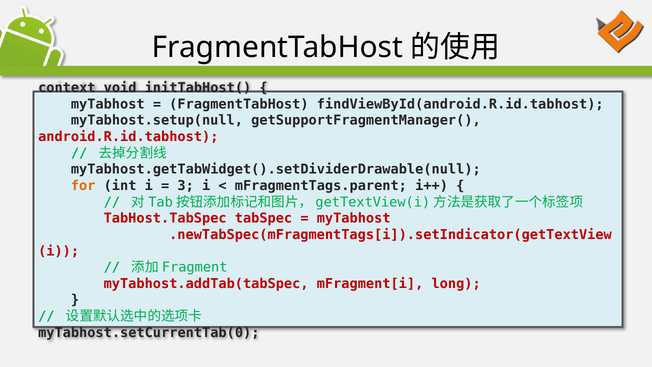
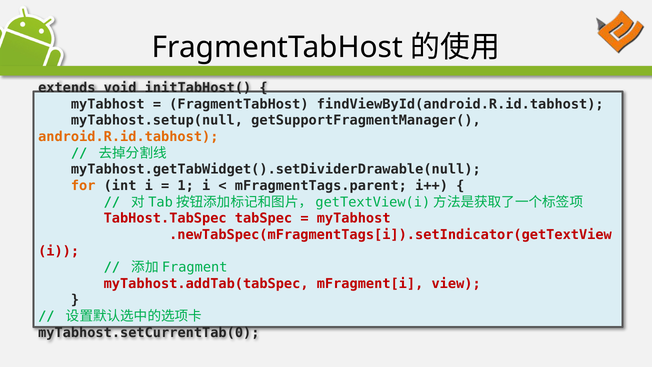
context: context -> extends (67, 88)
android.R.id.tabhost colour: red -> orange (128, 137)
3: 3 -> 1 (186, 186)
long: long -> view (456, 283)
